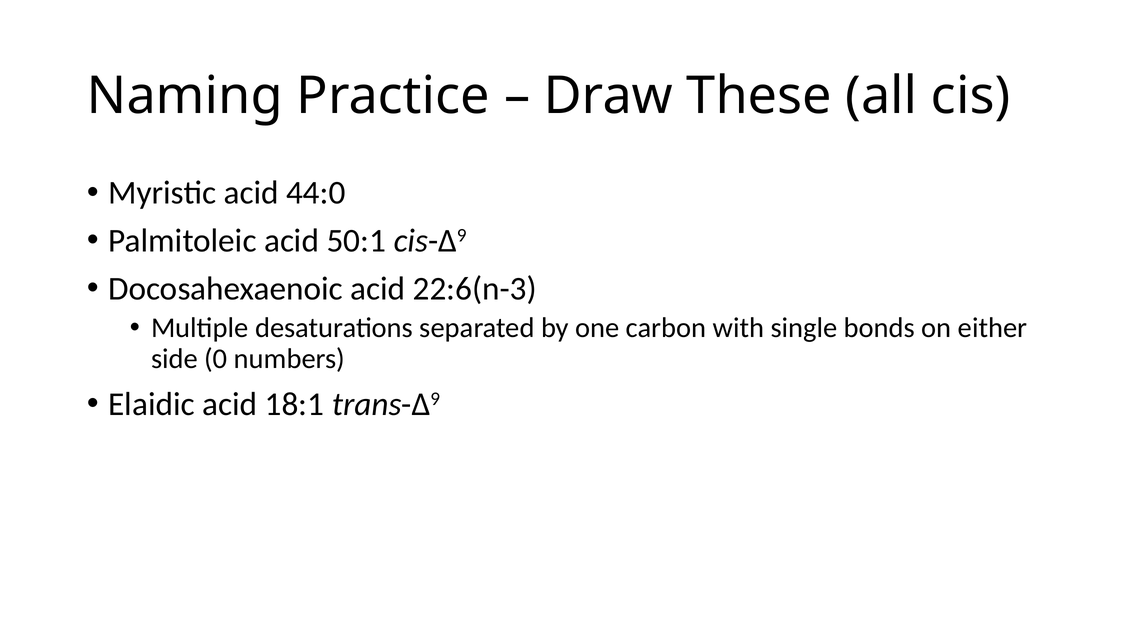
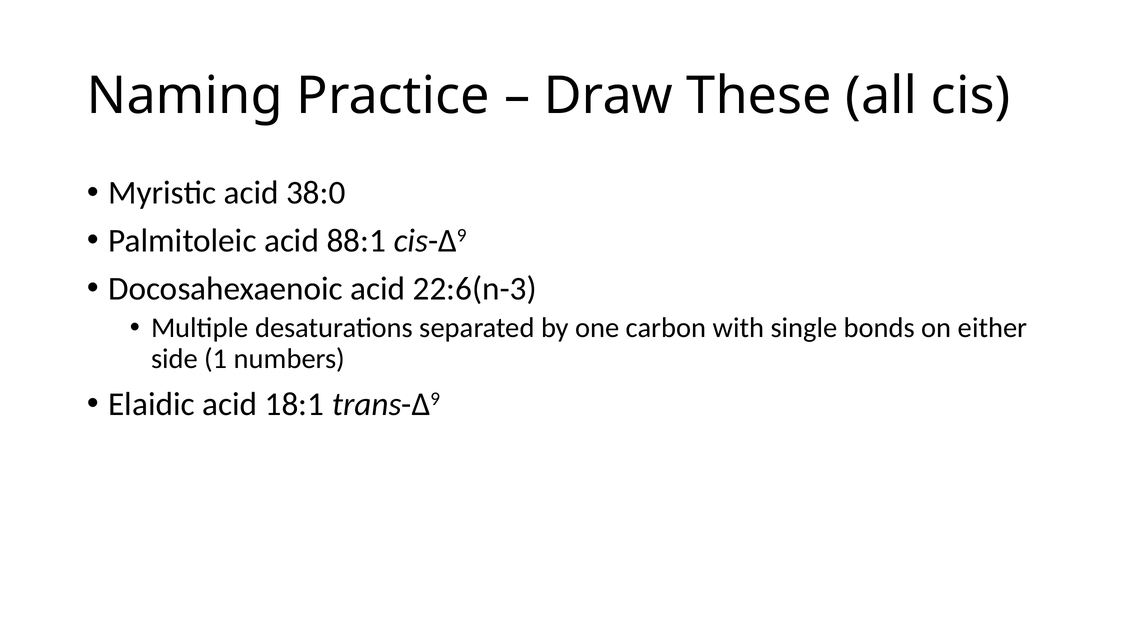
44:0: 44:0 -> 38:0 (316, 193)
50:1: 50:1 -> 88:1 (356, 241)
0: 0 -> 1 (216, 359)
